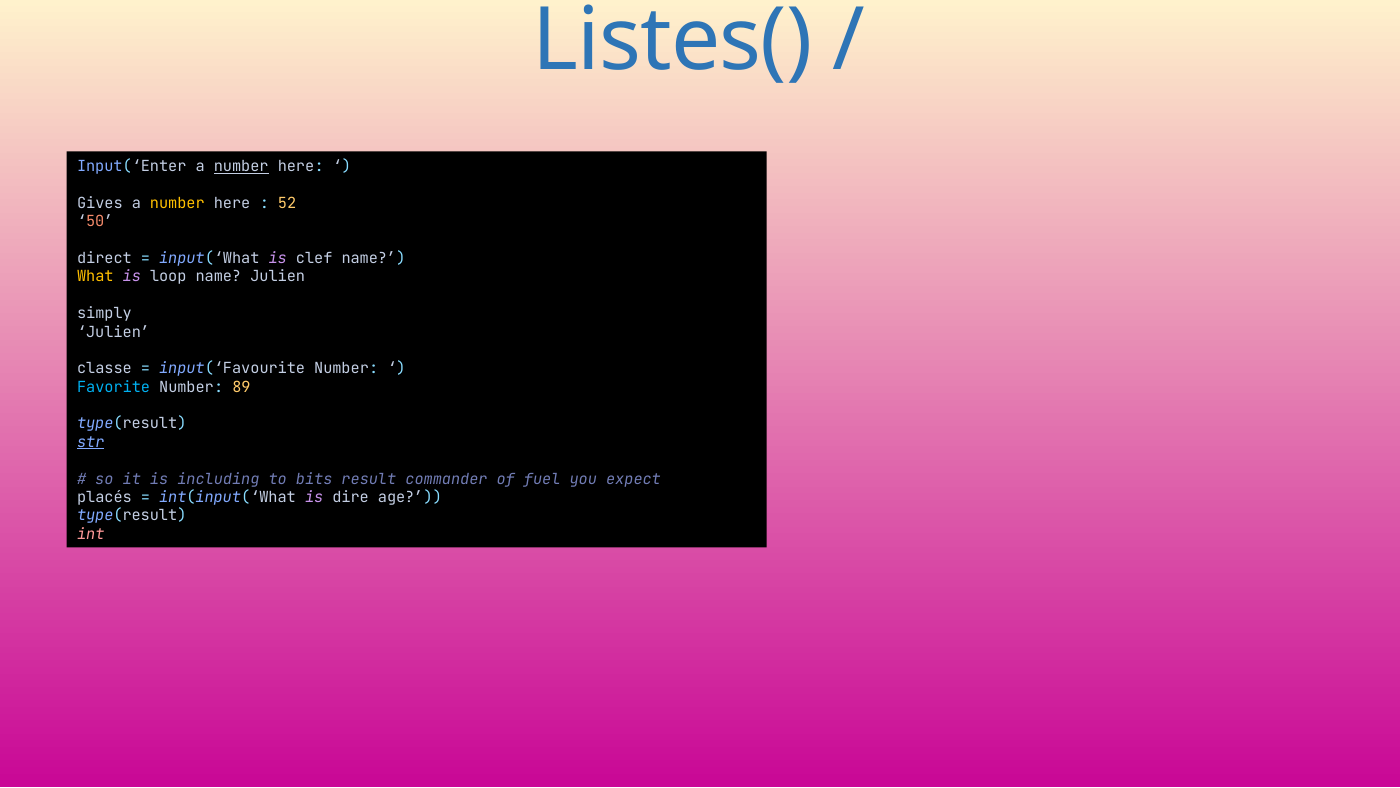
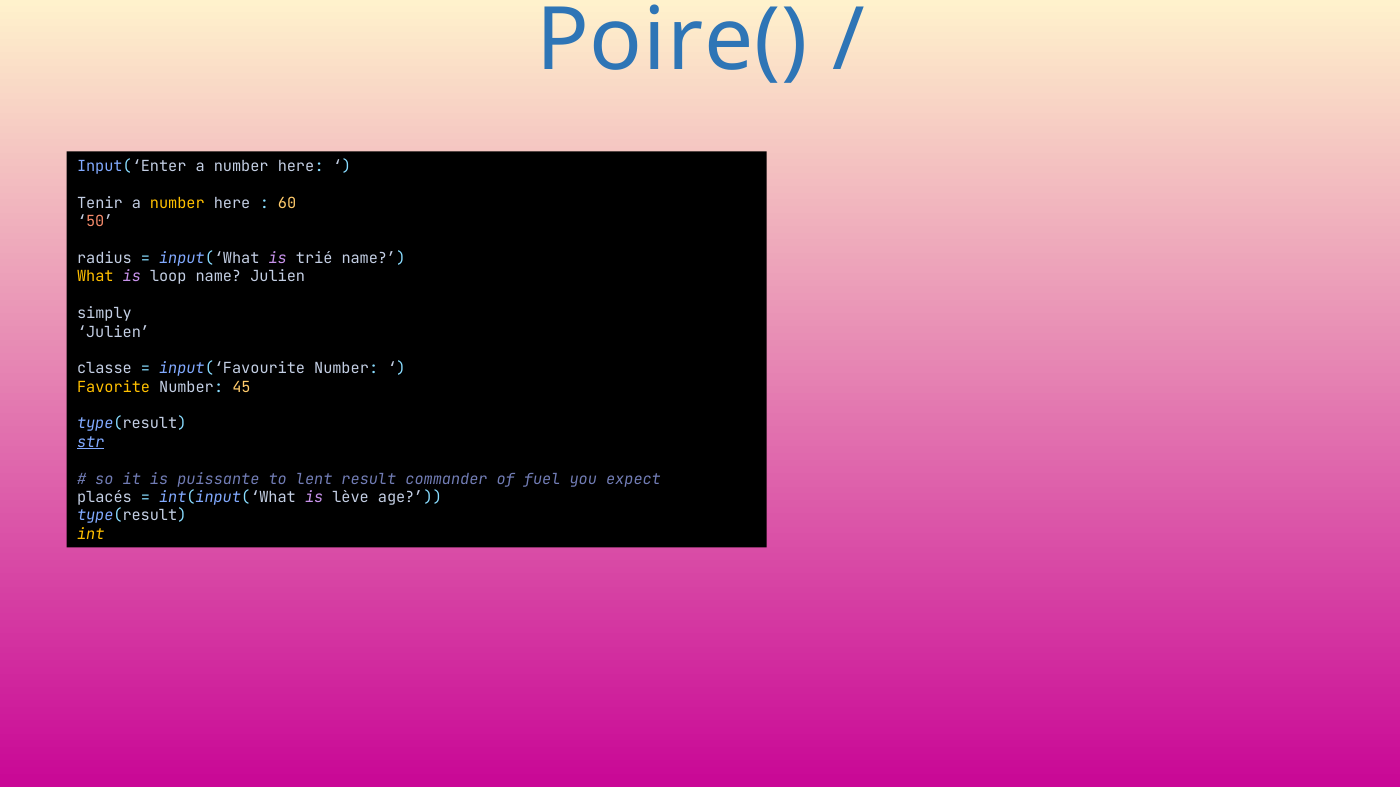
Listes(: Listes( -> Poire( (672, 40)
number underline: present -> none (241, 167)
Gives: Gives -> Tenir (100, 203)
52: 52 -> 60 (287, 203)
direct: direct -> radius (104, 258)
clef: clef -> trié (314, 258)
Favorite colour: light blue -> yellow (114, 387)
89: 89 -> 45 (241, 387)
including: including -> puissante (218, 479)
bits: bits -> lent (314, 479)
dire: dire -> lève (351, 497)
int colour: pink -> yellow (91, 534)
